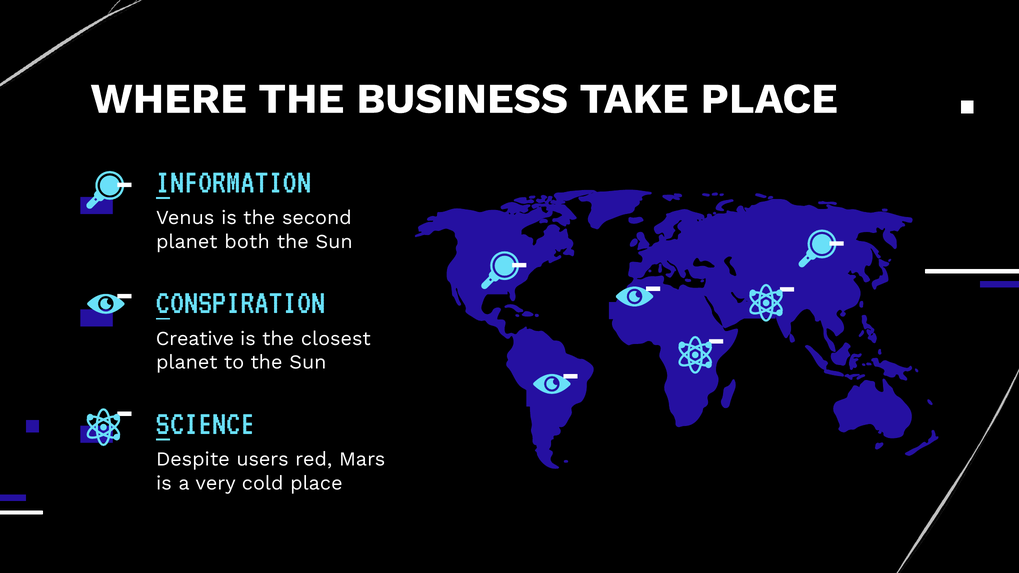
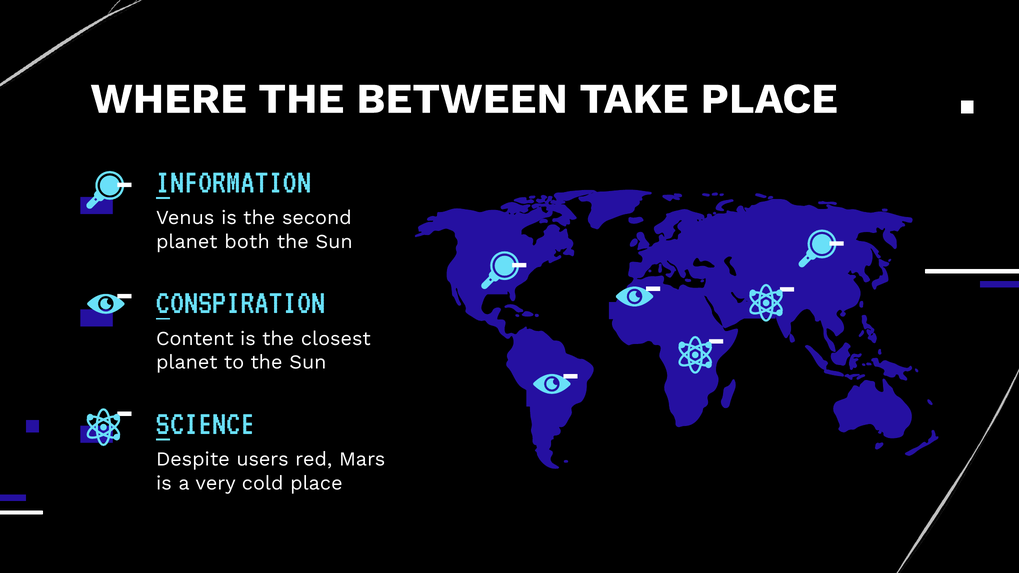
BUSINESS: BUSINESS -> BETWEEN (462, 99)
Creative: Creative -> Content (195, 339)
